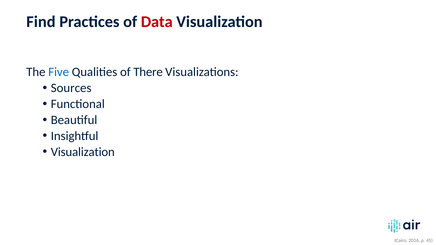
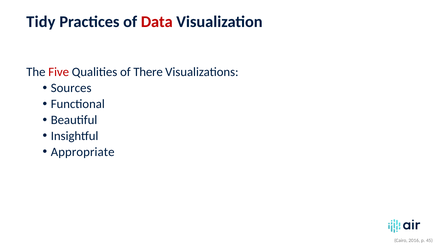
Find: Find -> Tidy (41, 22)
Five colour: blue -> red (59, 72)
Visualization: Visualization -> Appropriate (83, 152)
